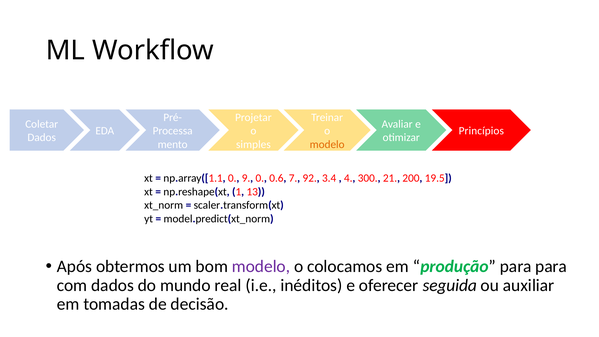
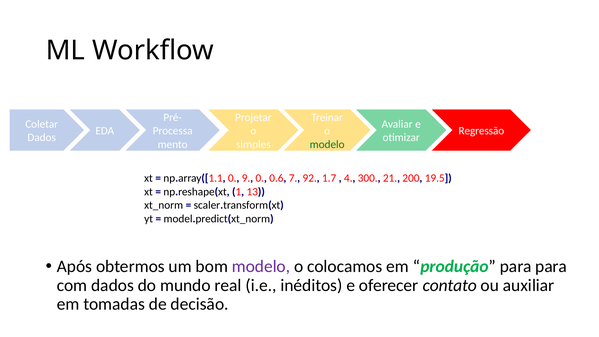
Princípios: Princípios -> Regressão (481, 131)
modelo colour: orange -> green (327, 144)
3.4: 3.4 -> 1.7 (329, 178)
seguida: seguida -> contato (450, 285)
